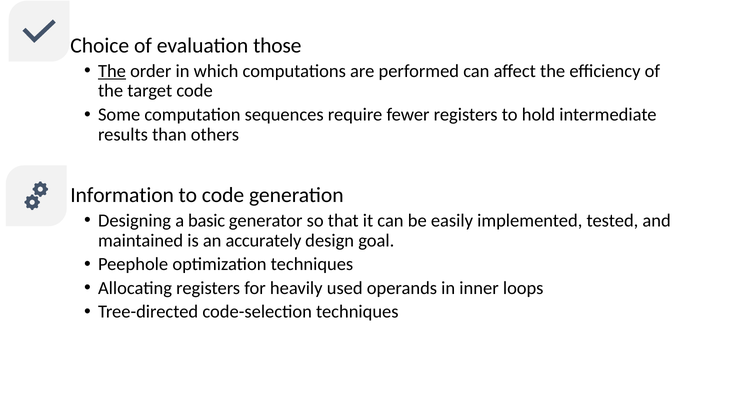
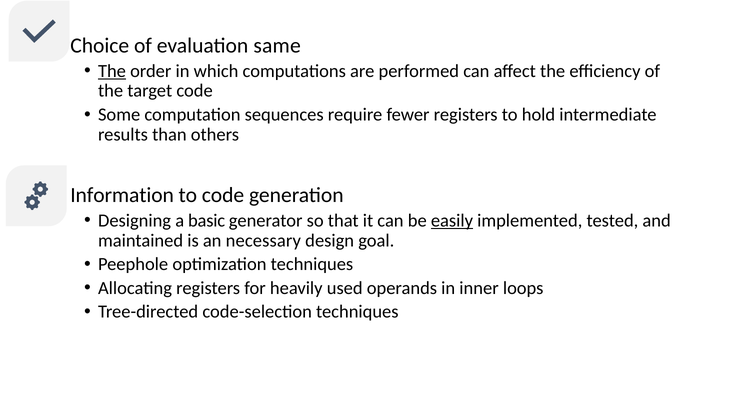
those: those -> same (277, 45)
easily underline: none -> present (452, 221)
accurately: accurately -> necessary (263, 241)
